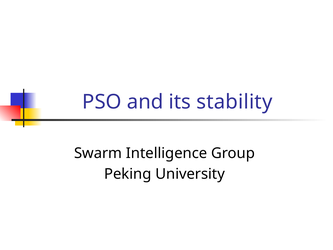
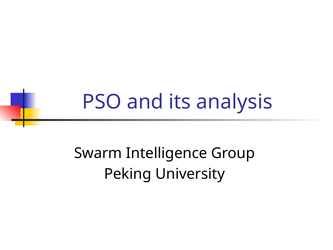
stability: stability -> analysis (234, 102)
